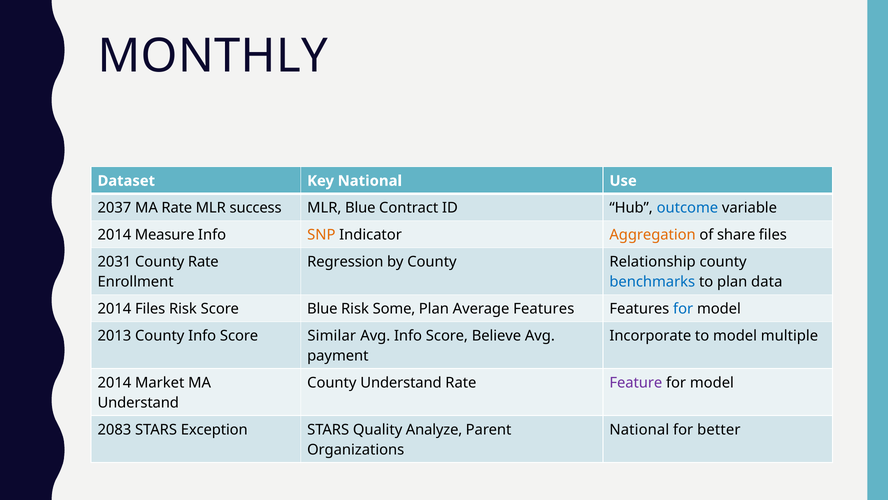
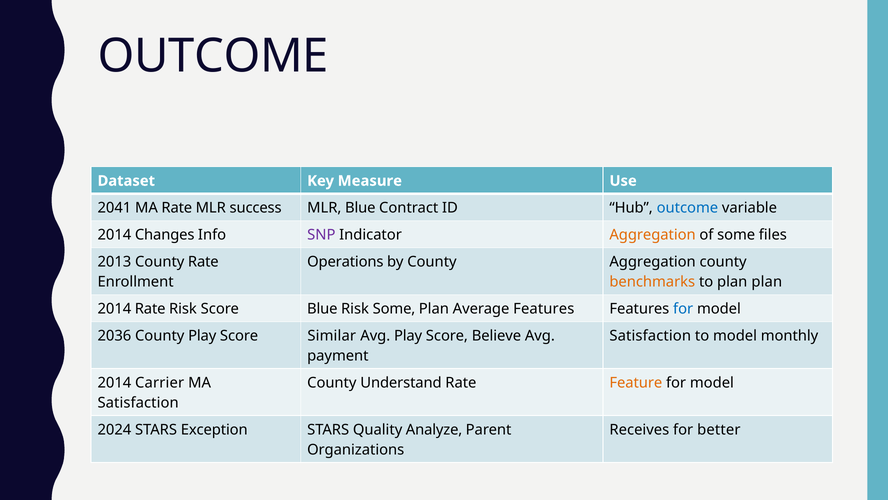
MONTHLY: MONTHLY -> OUTCOME (213, 56)
Key National: National -> Measure (370, 181)
2037: 2037 -> 2041 (114, 208)
Measure: Measure -> Changes (165, 235)
SNP colour: orange -> purple (321, 235)
of share: share -> some (736, 235)
2031: 2031 -> 2013 (114, 262)
Regression: Regression -> Operations (345, 262)
County Relationship: Relationship -> Aggregation (653, 262)
benchmarks colour: blue -> orange (652, 282)
plan data: data -> plan (767, 282)
2014 Files: Files -> Rate (150, 309)
2013: 2013 -> 2036 (114, 336)
County Info: Info -> Play (202, 336)
Avg Info: Info -> Play (408, 336)
Incorporate: Incorporate -> Satisfaction (650, 336)
multiple: multiple -> monthly (790, 336)
Market: Market -> Carrier (160, 382)
Feature colour: purple -> orange (636, 382)
Understand: Understand -> Satisfaction (138, 403)
2083: 2083 -> 2024 (114, 429)
National: National -> Receives (639, 429)
